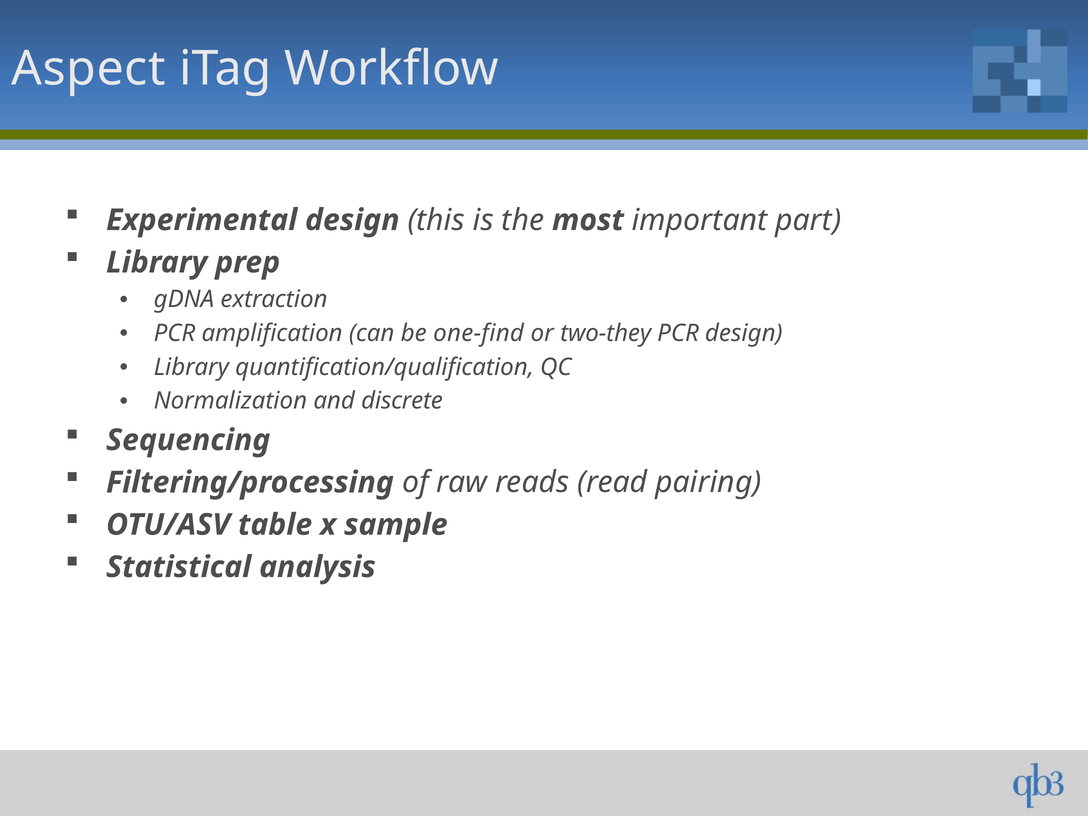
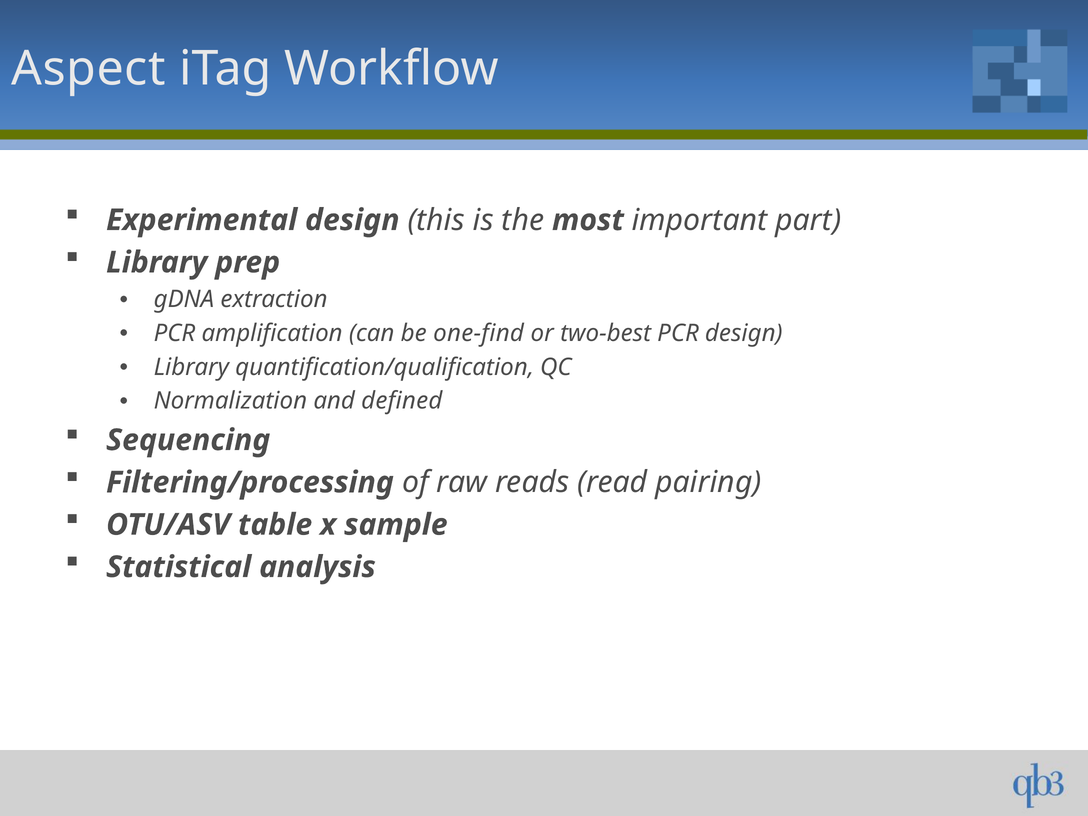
two-they: two-they -> two-best (606, 333)
discrete: discrete -> defined (402, 401)
